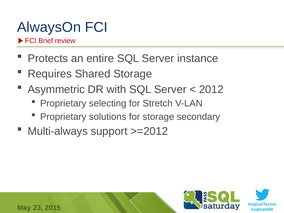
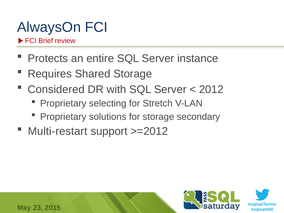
Asymmetric: Asymmetric -> Considered (56, 89)
Multi-always: Multi-always -> Multi-restart (58, 131)
